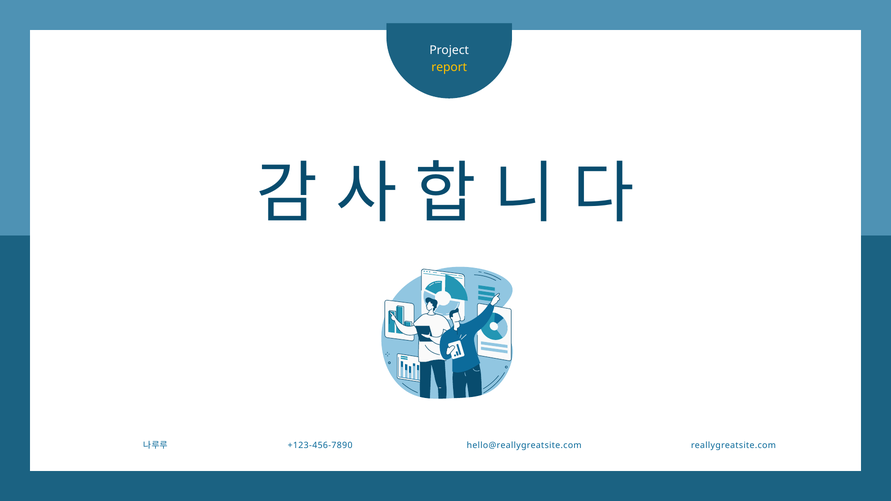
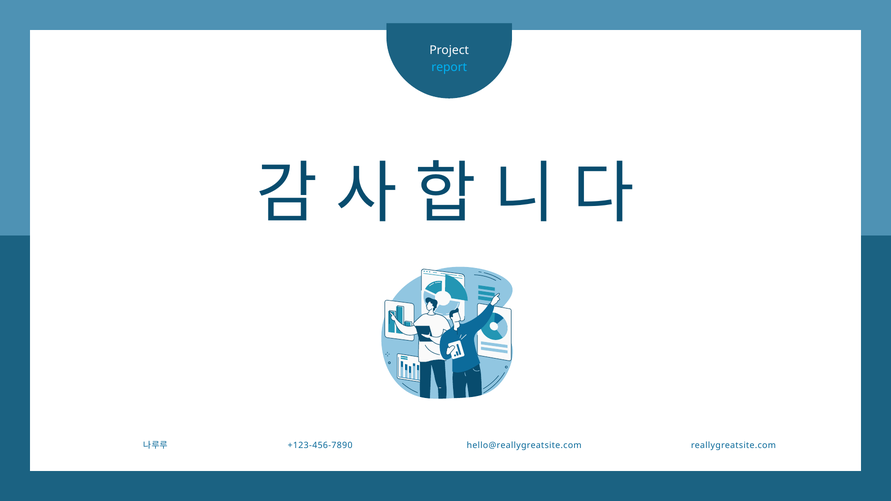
report colour: yellow -> light blue (449, 67)
